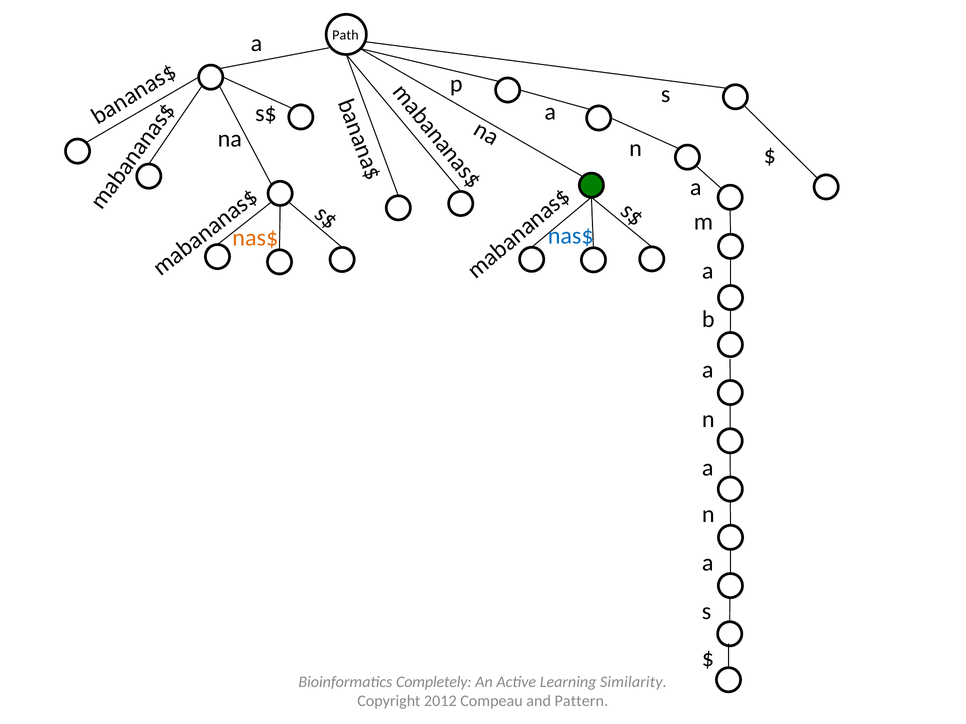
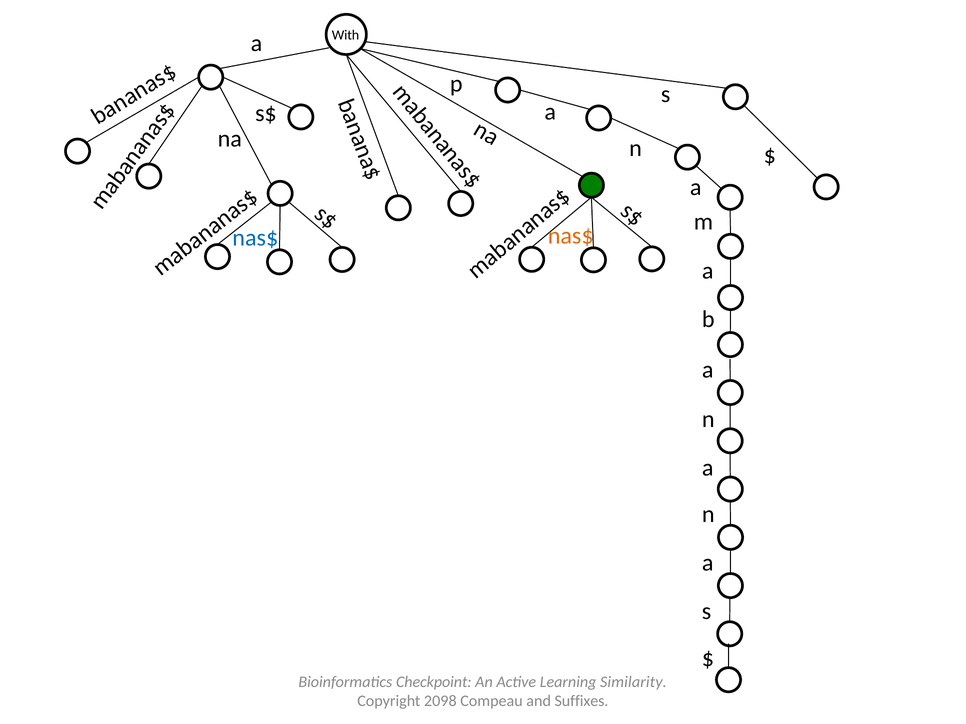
Path: Path -> With (346, 35)
nas$ colour: blue -> orange (571, 236)
nas$ colour: orange -> blue (255, 238)
Completely: Completely -> Checkpoint (434, 682)
2012: 2012 -> 2098 (440, 702)
Pattern: Pattern -> Suffixes (581, 702)
